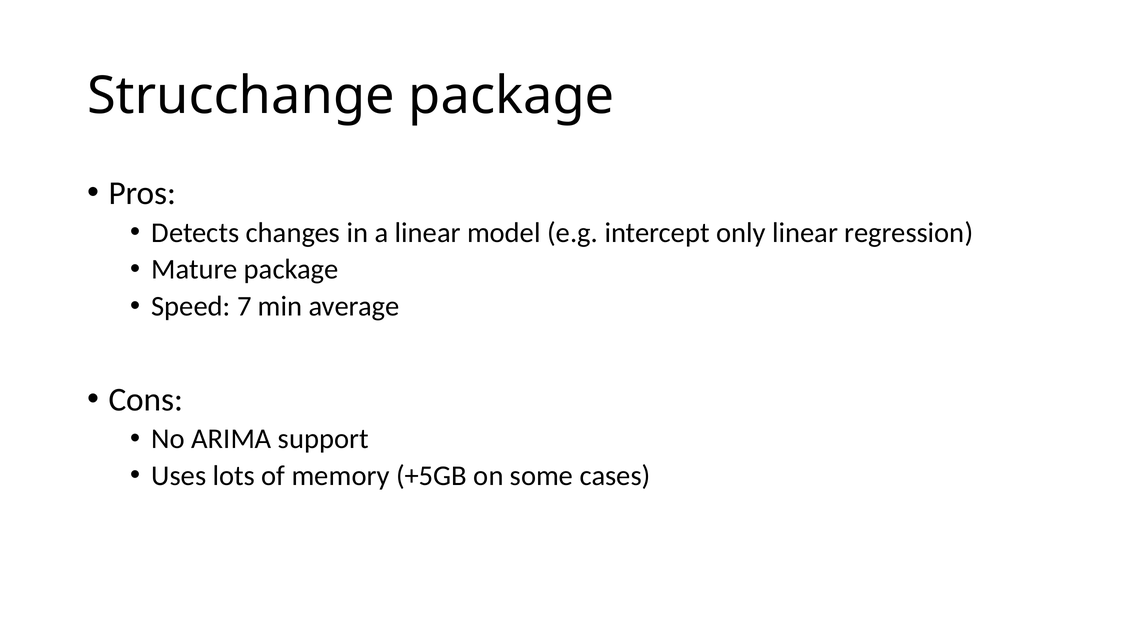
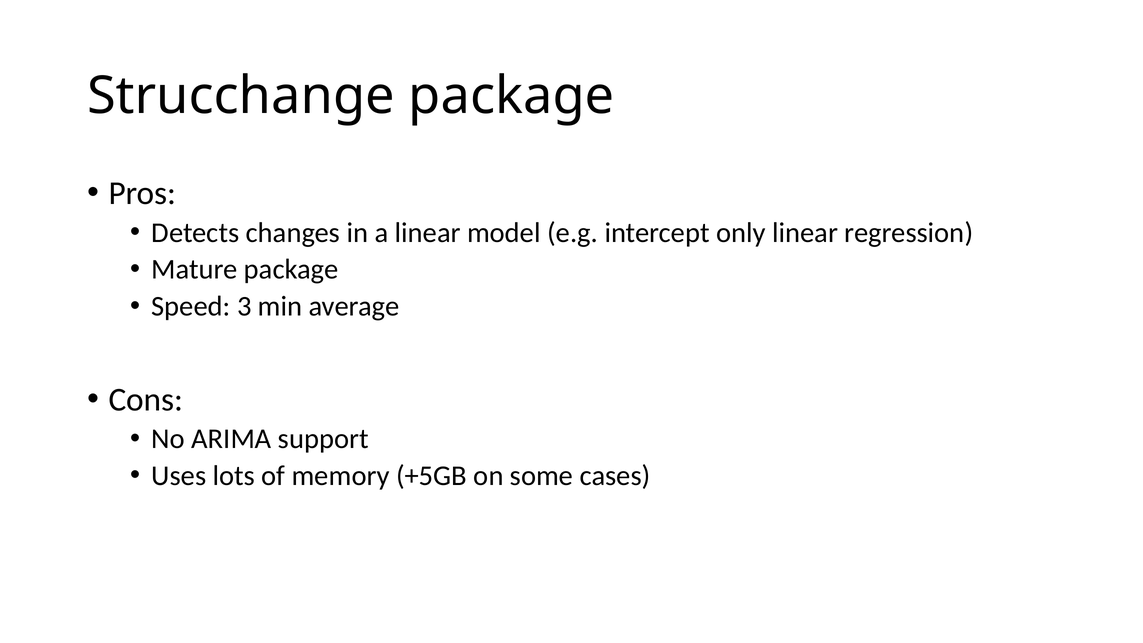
7: 7 -> 3 (244, 306)
